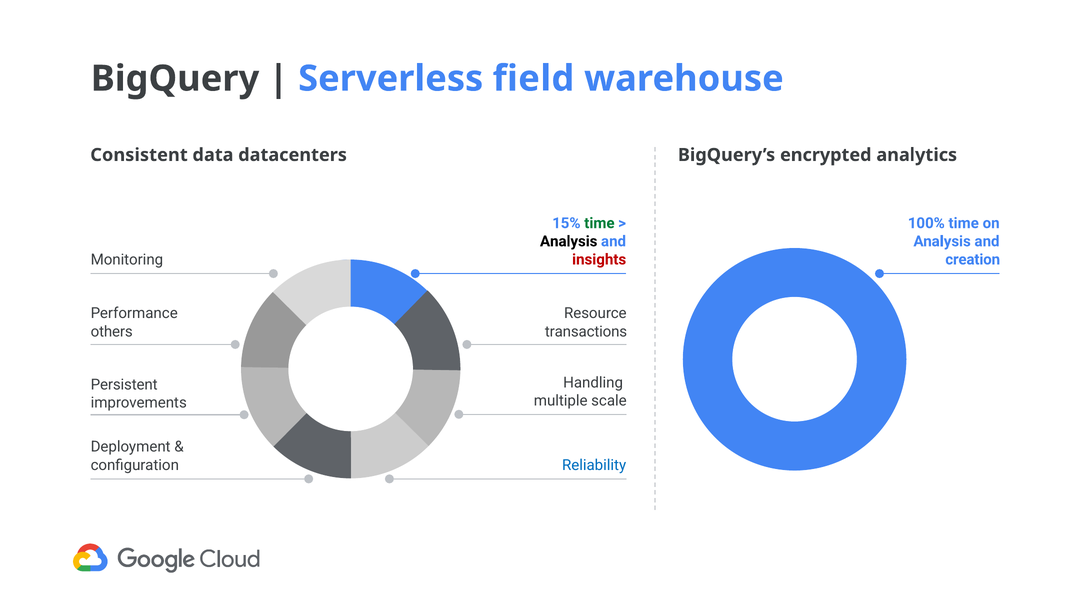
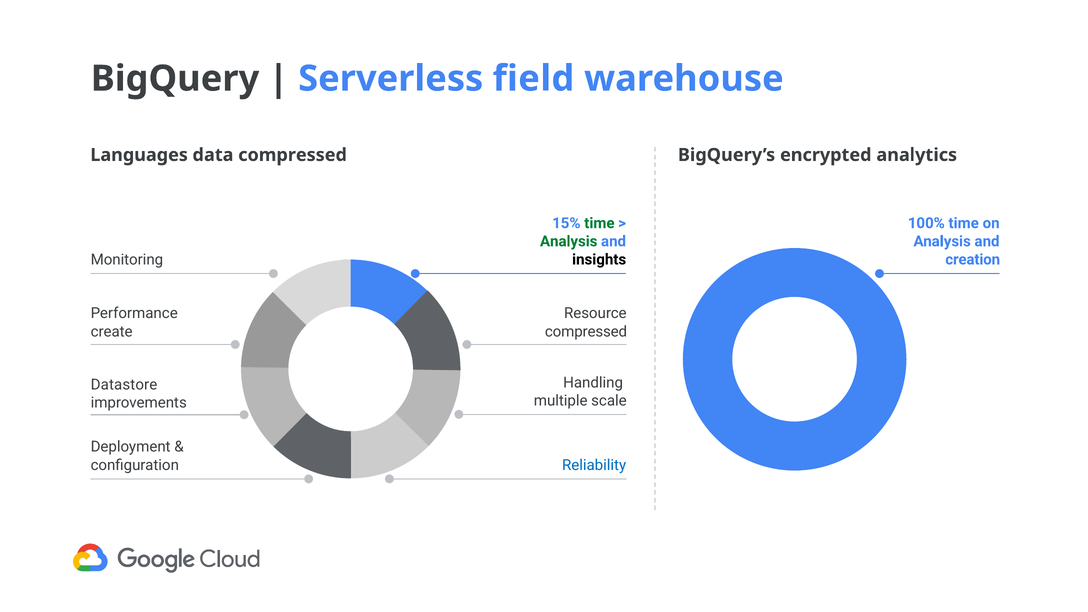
Consistent: Consistent -> Languages (139, 155)
data datacenters: datacenters -> compressed (293, 155)
Analysis colour: black -> green (569, 241)
insights colour: red -> black (599, 259)
others: others -> create (112, 332)
transactions: transactions -> compressed (586, 332)
Persistent: Persistent -> Datastore (124, 385)
